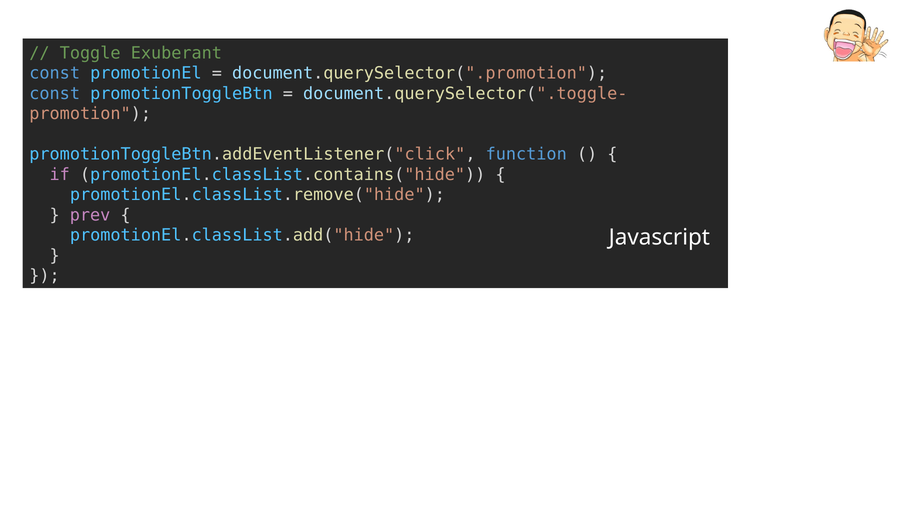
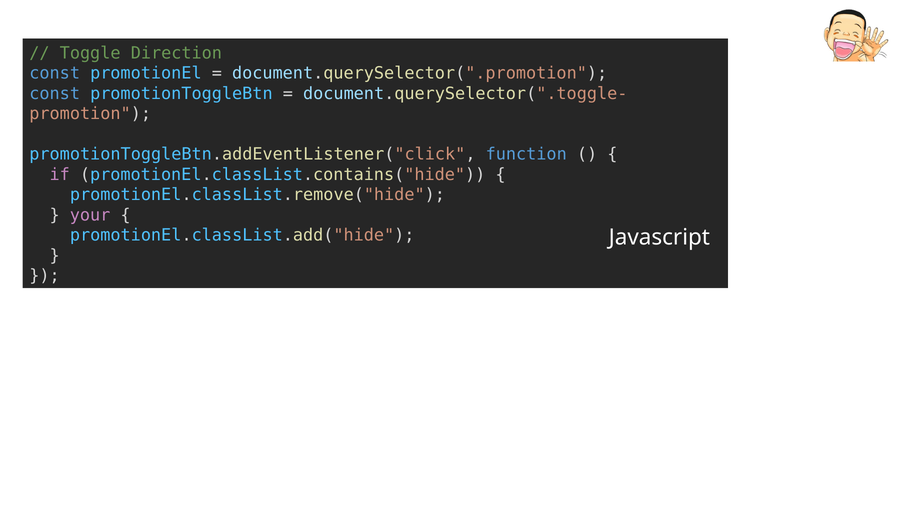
Exuberant: Exuberant -> Direction (176, 53)
prev: prev -> your (90, 215)
